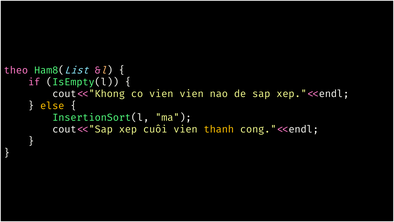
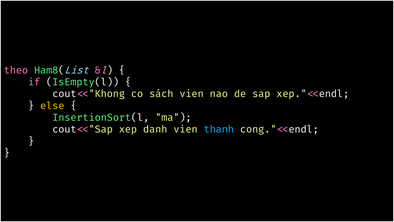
co vien: vien -> sách (161, 94)
cuối: cuối -> danh (155, 129)
thanh colour: yellow -> light blue (219, 129)
